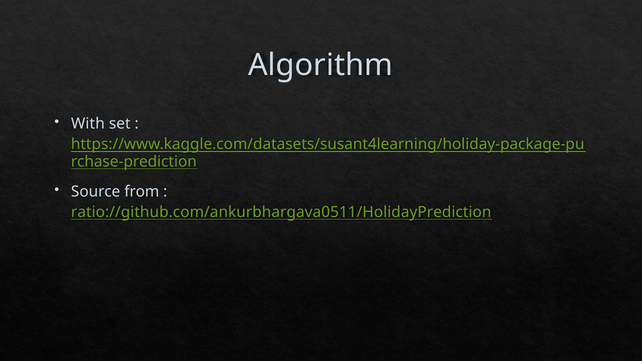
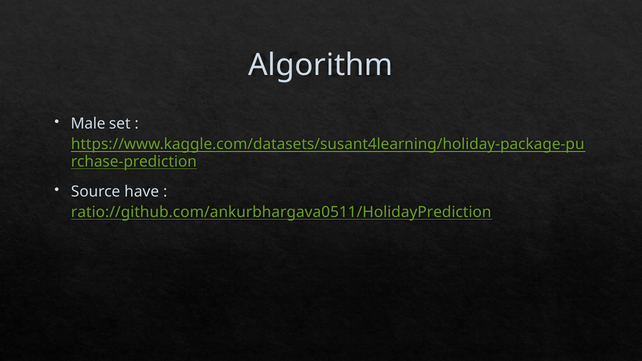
With: With -> Male (88, 124)
from: from -> have (142, 192)
